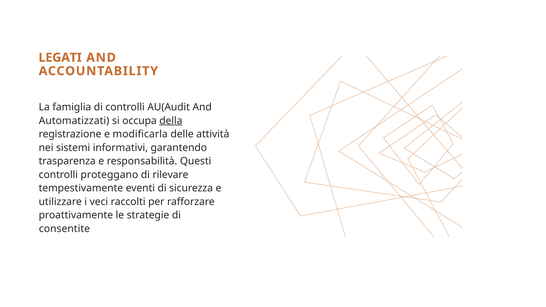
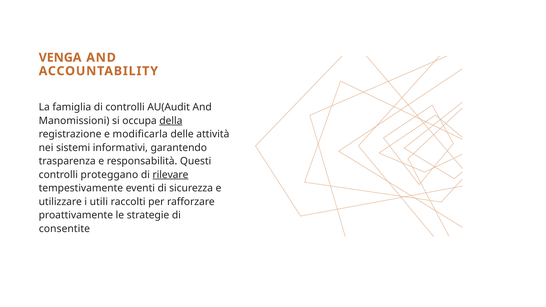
LEGATI: LEGATI -> VENGA (60, 58)
Automatizzati: Automatizzati -> Manomissioni (74, 121)
rilevare underline: none -> present (170, 175)
veci: veci -> utili (99, 202)
